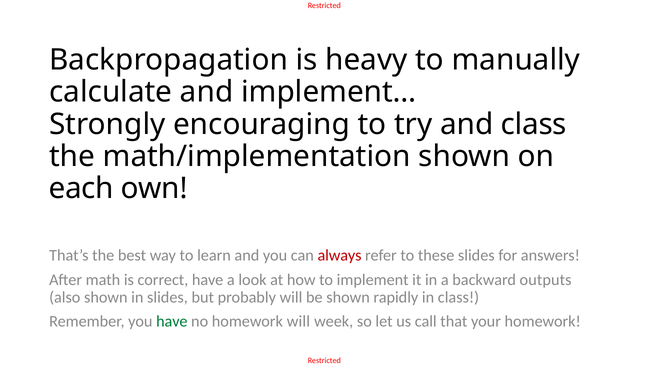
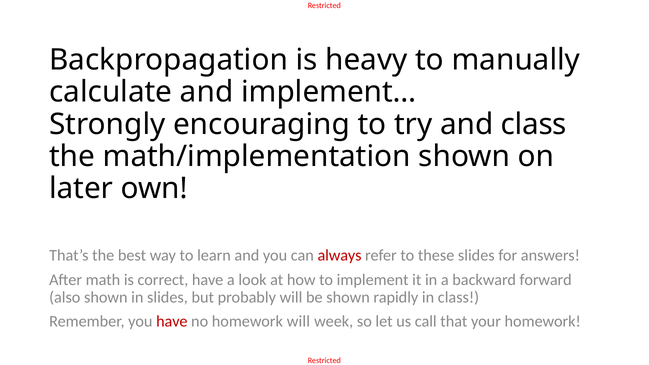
each: each -> later (81, 188)
outputs: outputs -> forward (546, 280)
have colour: green -> red (172, 321)
